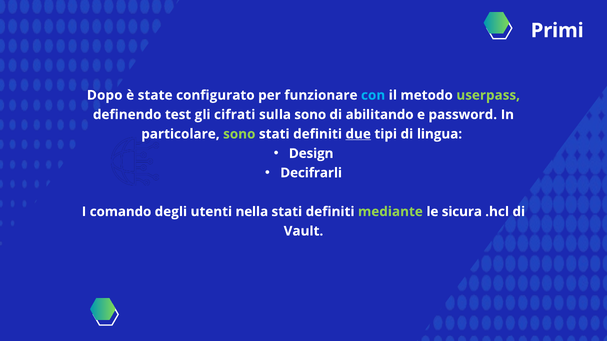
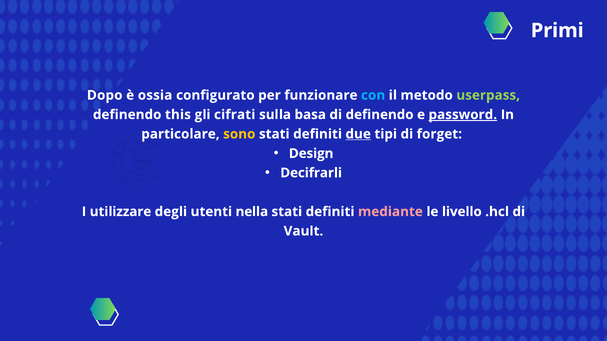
state: state -> ossia (155, 95)
test: test -> this (178, 115)
sulla sono: sono -> basa (310, 115)
di abilitando: abilitando -> definendo (380, 115)
password underline: none -> present (463, 115)
sono colour: light green -> yellow (239, 134)
lingua: lingua -> forget (439, 134)
comando: comando -> utilizzare (121, 212)
mediante colour: light green -> pink (390, 212)
sicura: sicura -> livello (462, 212)
